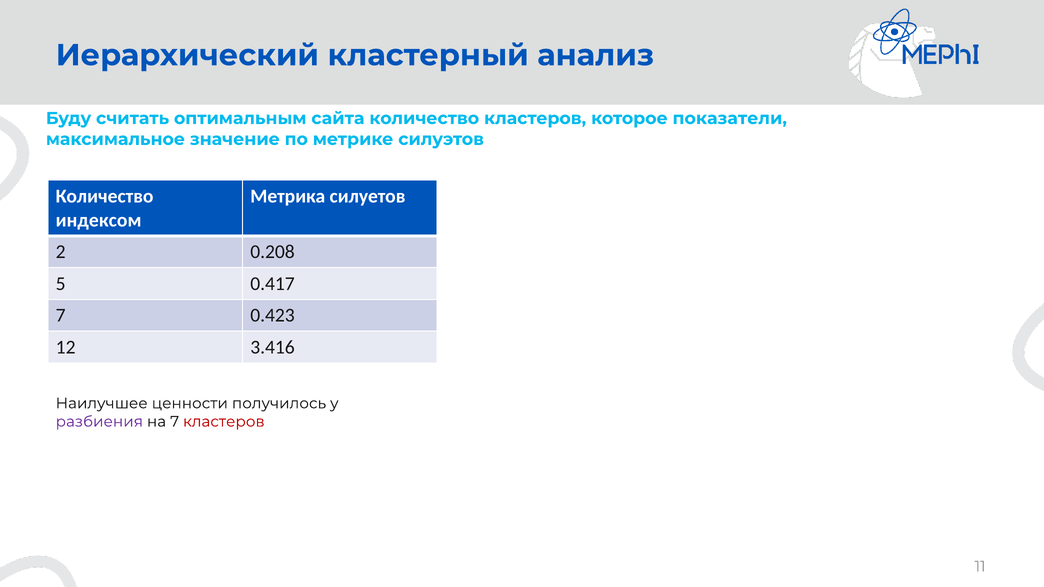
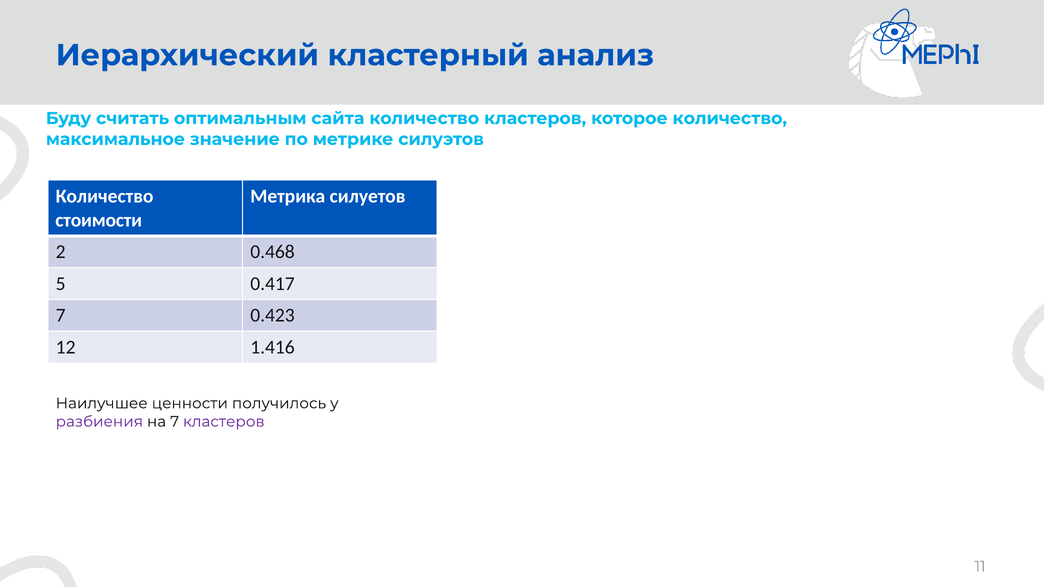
которое показатели: показатели -> количество (730, 118)
индексом: индексом -> стоимости (99, 220)
0.208: 0.208 -> 0.468 (273, 252)
3.416: 3.416 -> 1.416 (273, 347)
кластеров colour: red -> purple (224, 422)
